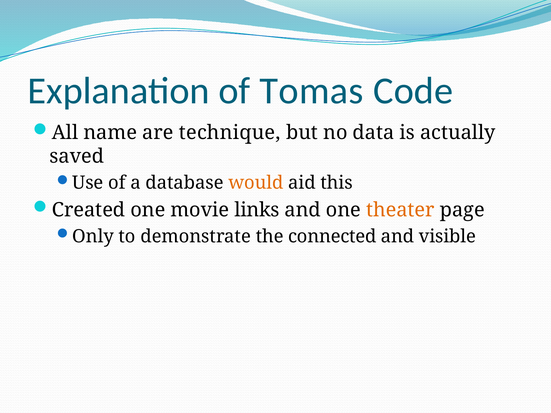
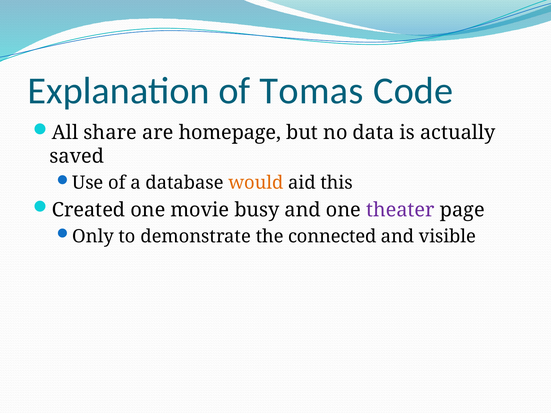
name: name -> share (110, 133)
technique: technique -> homepage (230, 133)
links: links -> busy (257, 210)
theater colour: orange -> purple (400, 210)
